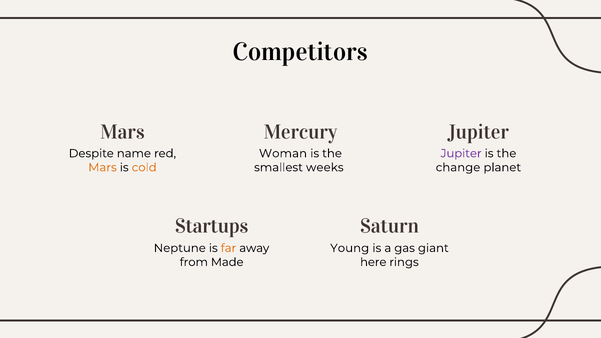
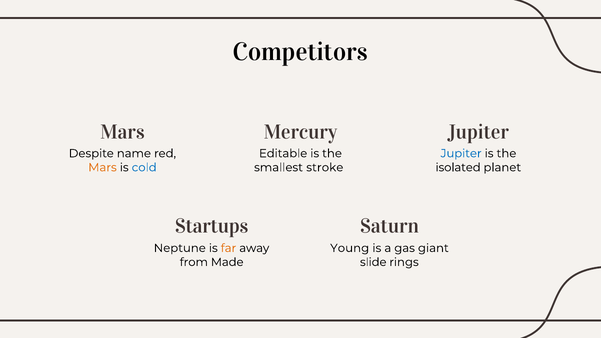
Woman: Woman -> Editable (283, 153)
Jupiter colour: purple -> blue (461, 153)
cold colour: orange -> blue (144, 167)
weeks: weeks -> stroke (325, 167)
change: change -> isolated (458, 167)
here: here -> slide (373, 262)
